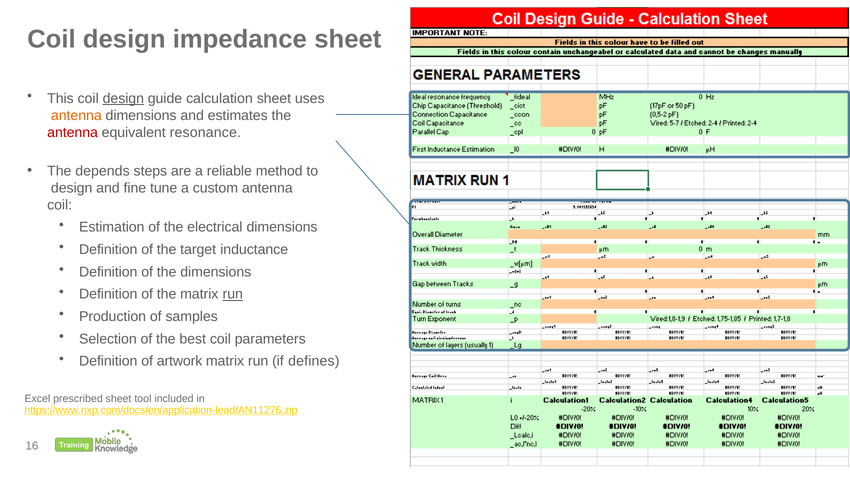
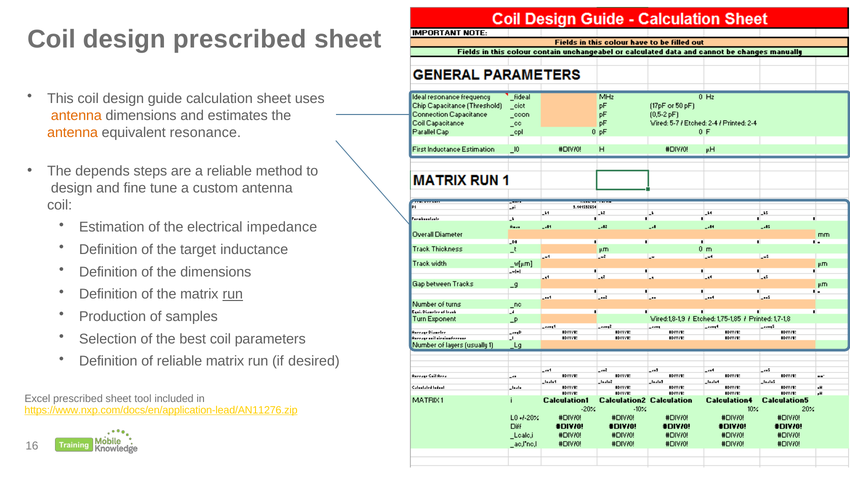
design impedance: impedance -> prescribed (240, 39)
design underline: present -> none (123, 98)
antenna colour: red -> orange (73, 132)
electrical dimensions: dimensions -> impedance (282, 227)
of artwork: artwork -> reliable (180, 361)
defines: defines -> desired (314, 361)
